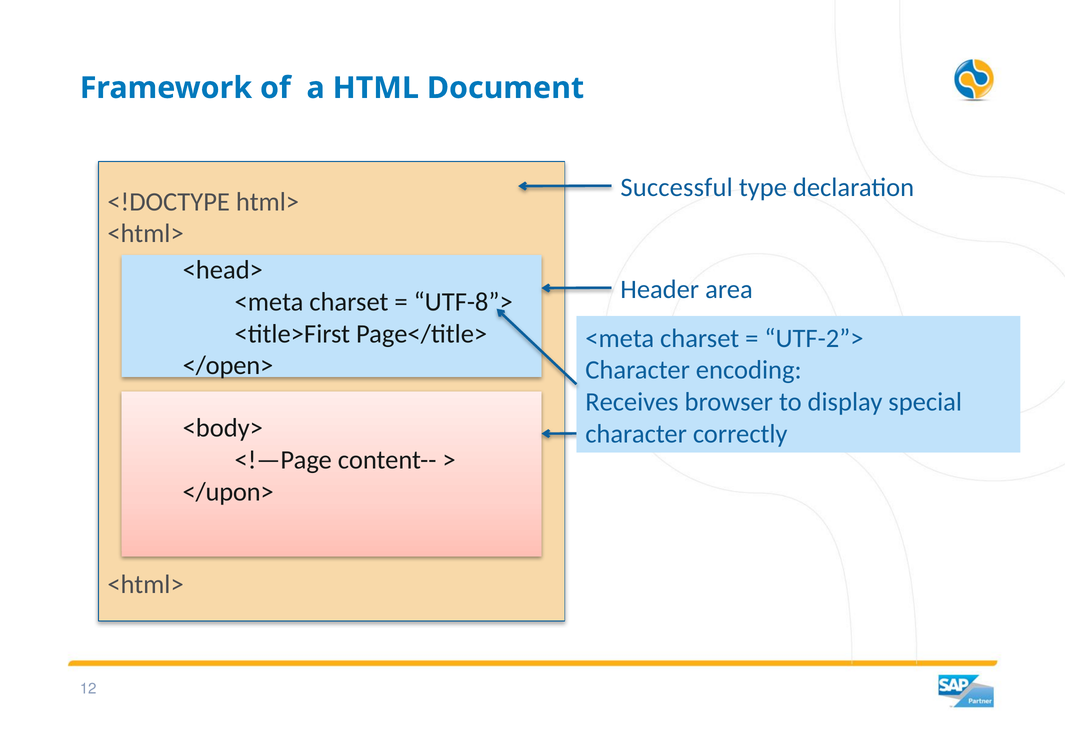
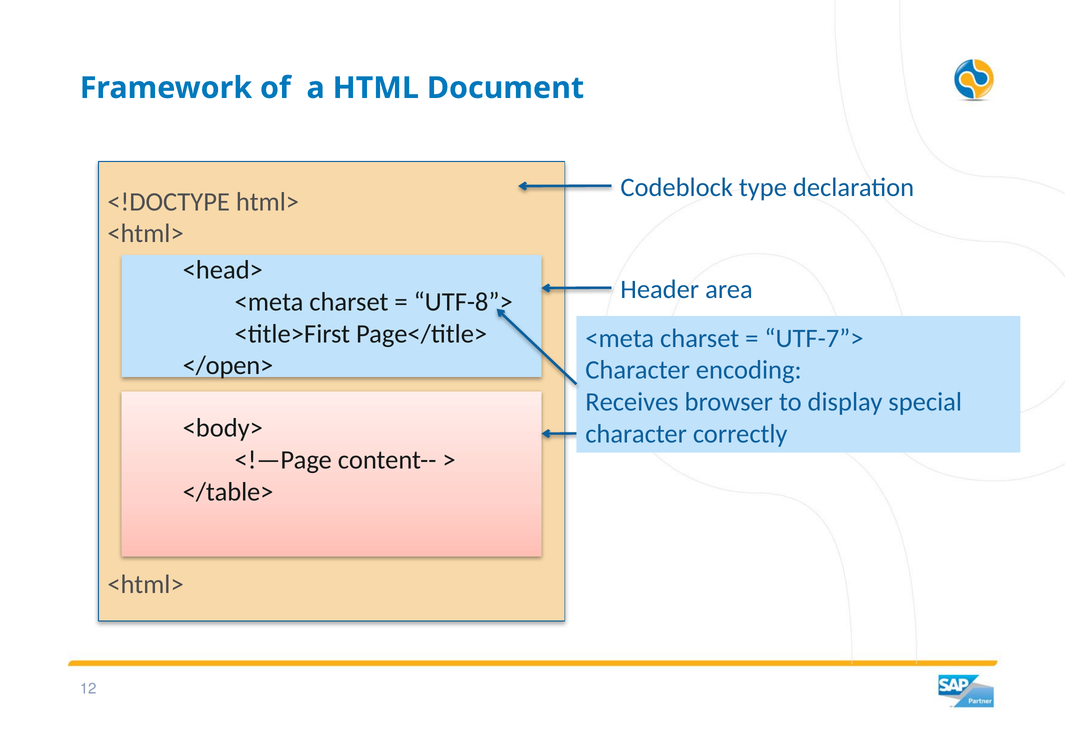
Successful: Successful -> Codeblock (677, 188)
UTF-2”>: UTF-2”> -> UTF-7”> (814, 338)
</upon>: </upon> -> </table> (228, 491)
